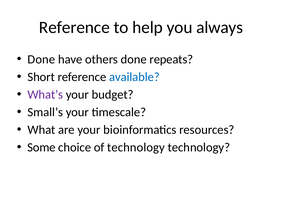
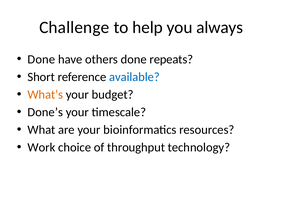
Reference: Reference -> Challenge (74, 27)
What’s colour: purple -> orange (45, 94)
Small’s: Small’s -> Done’s (45, 112)
Some: Some -> Work (41, 147)
of technology: technology -> throughput (136, 147)
